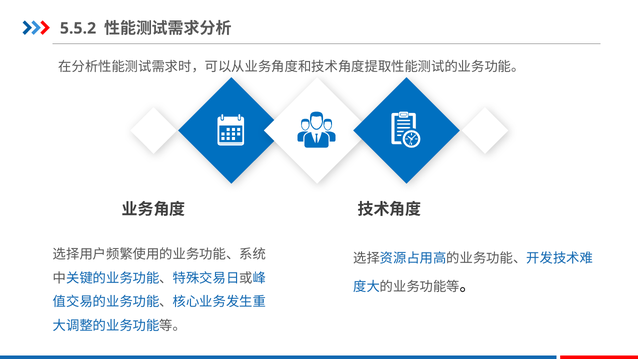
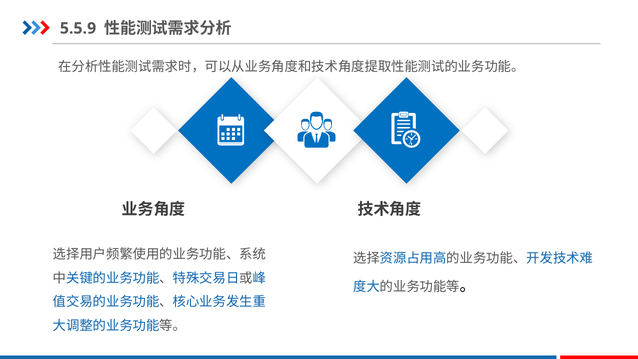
5.5.2: 5.5.2 -> 5.5.9 (78, 28)
